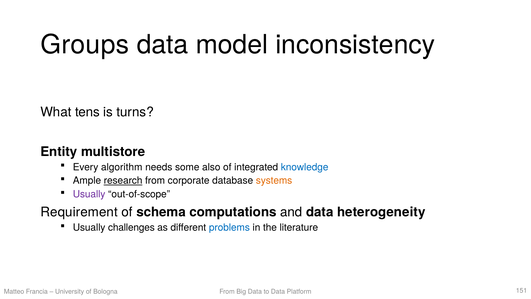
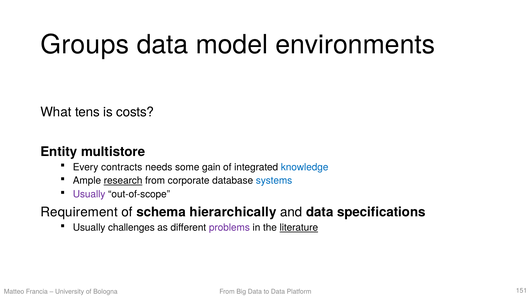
inconsistency: inconsistency -> environments (355, 45)
turns: turns -> costs (135, 112)
algorithm: algorithm -> contracts (122, 167)
also: also -> gain (211, 167)
systems colour: orange -> blue (274, 180)
computations: computations -> hierarchically (233, 212)
heterogeneity: heterogeneity -> specifications (381, 212)
problems colour: blue -> purple (229, 227)
literature underline: none -> present (299, 227)
